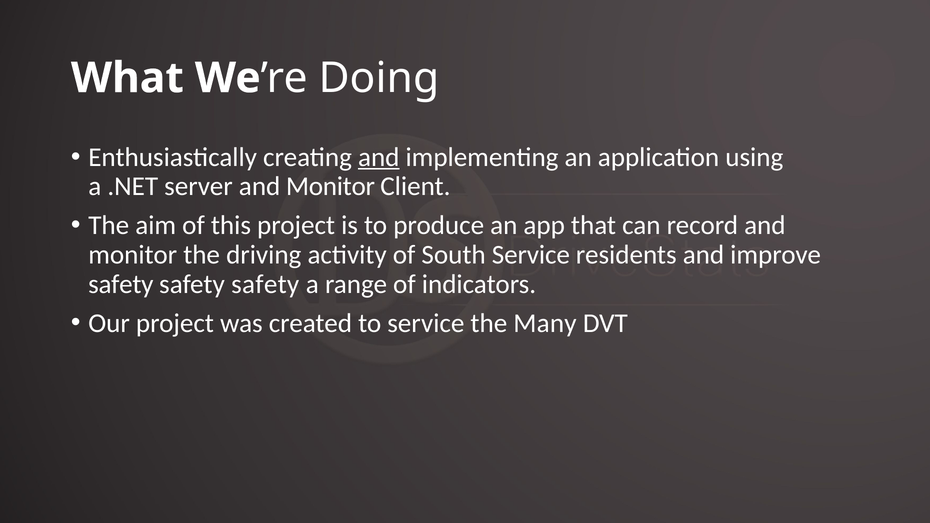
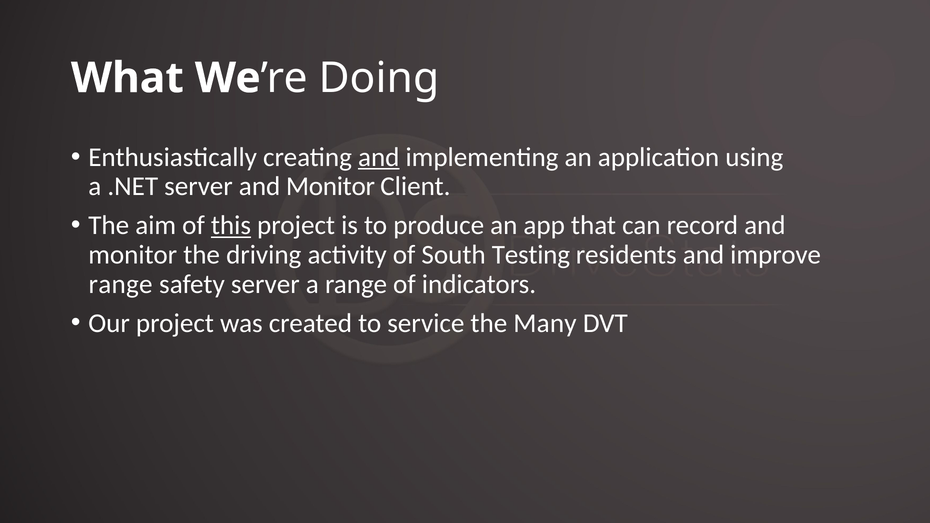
this underline: none -> present (231, 226)
South Service: Service -> Testing (531, 255)
safety: safety -> range (121, 284)
safety: safety -> server (265, 284)
